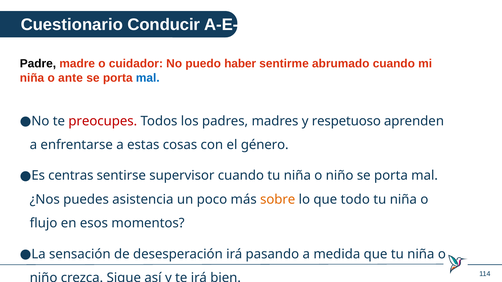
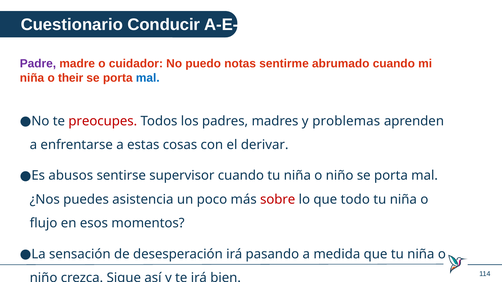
Padre colour: black -> purple (38, 64)
haber: haber -> notas (240, 64)
ante: ante -> their (71, 78)
respetuoso: respetuoso -> problemas (346, 121)
género: género -> derivar (265, 145)
centras: centras -> abusos (71, 176)
sobre colour: orange -> red (278, 200)
